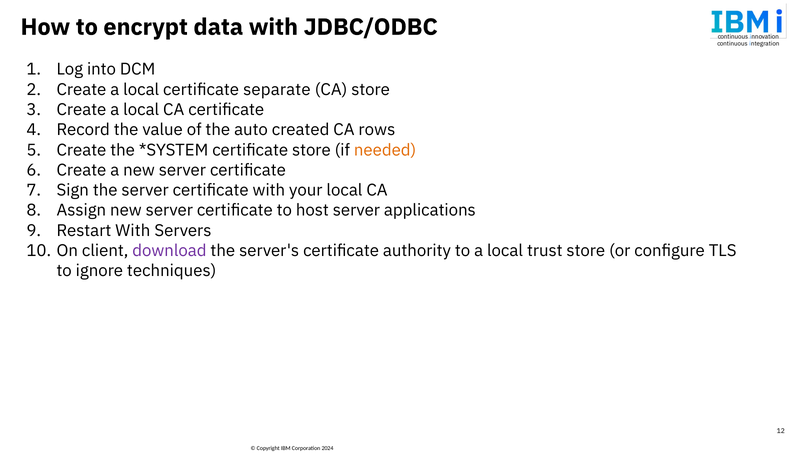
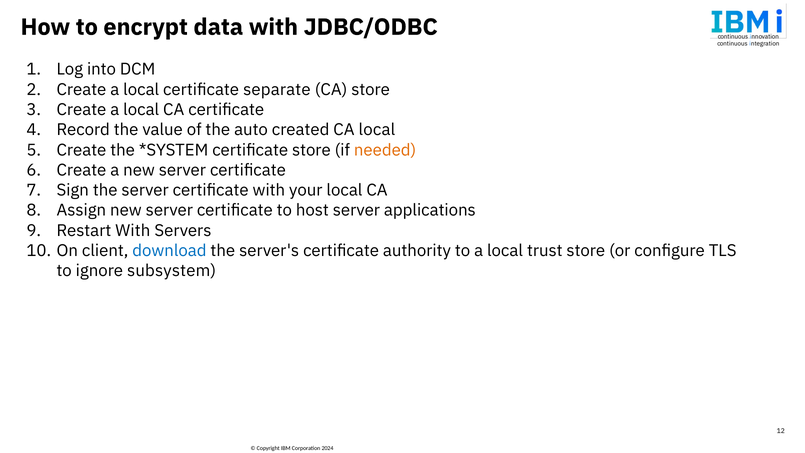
CA rows: rows -> local (377, 130)
download colour: purple -> blue (169, 251)
techniques: techniques -> subsystem (172, 271)
